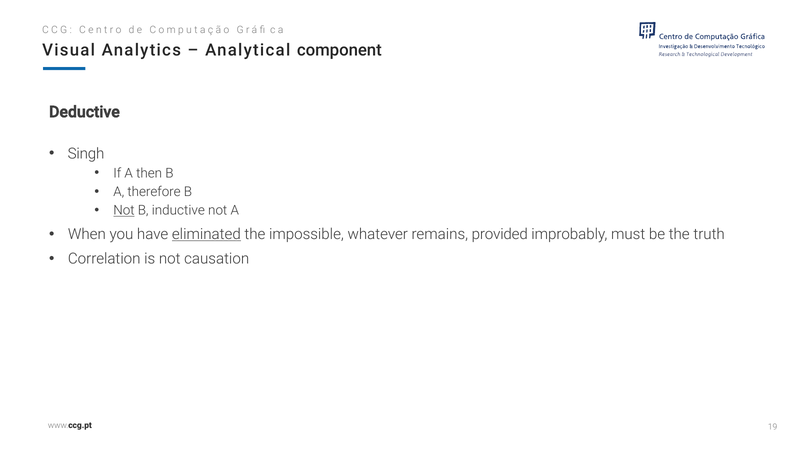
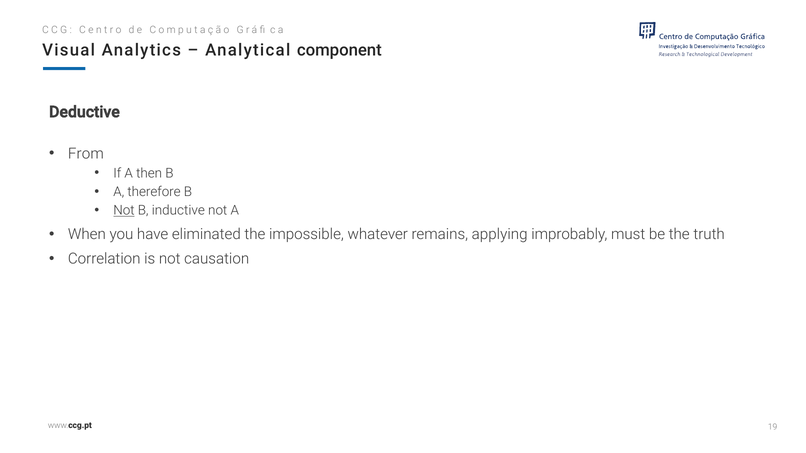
Singh: Singh -> From (86, 154)
eliminated underline: present -> none (206, 234)
provided: provided -> applying (500, 234)
